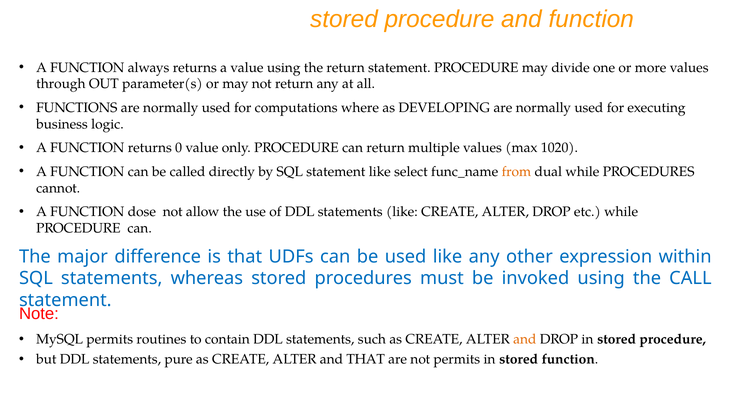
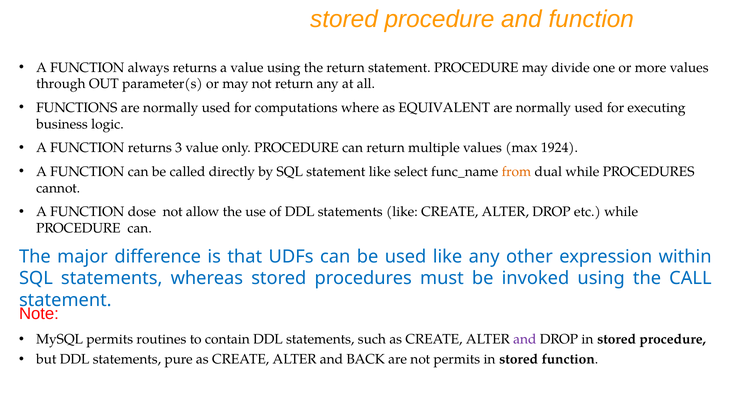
DEVELOPING: DEVELOPING -> EQUIVALENT (444, 108)
0: 0 -> 3 (179, 148)
1020: 1020 -> 1924 (560, 148)
and colour: orange -> purple (525, 339)
and THAT: THAT -> BACK (366, 359)
